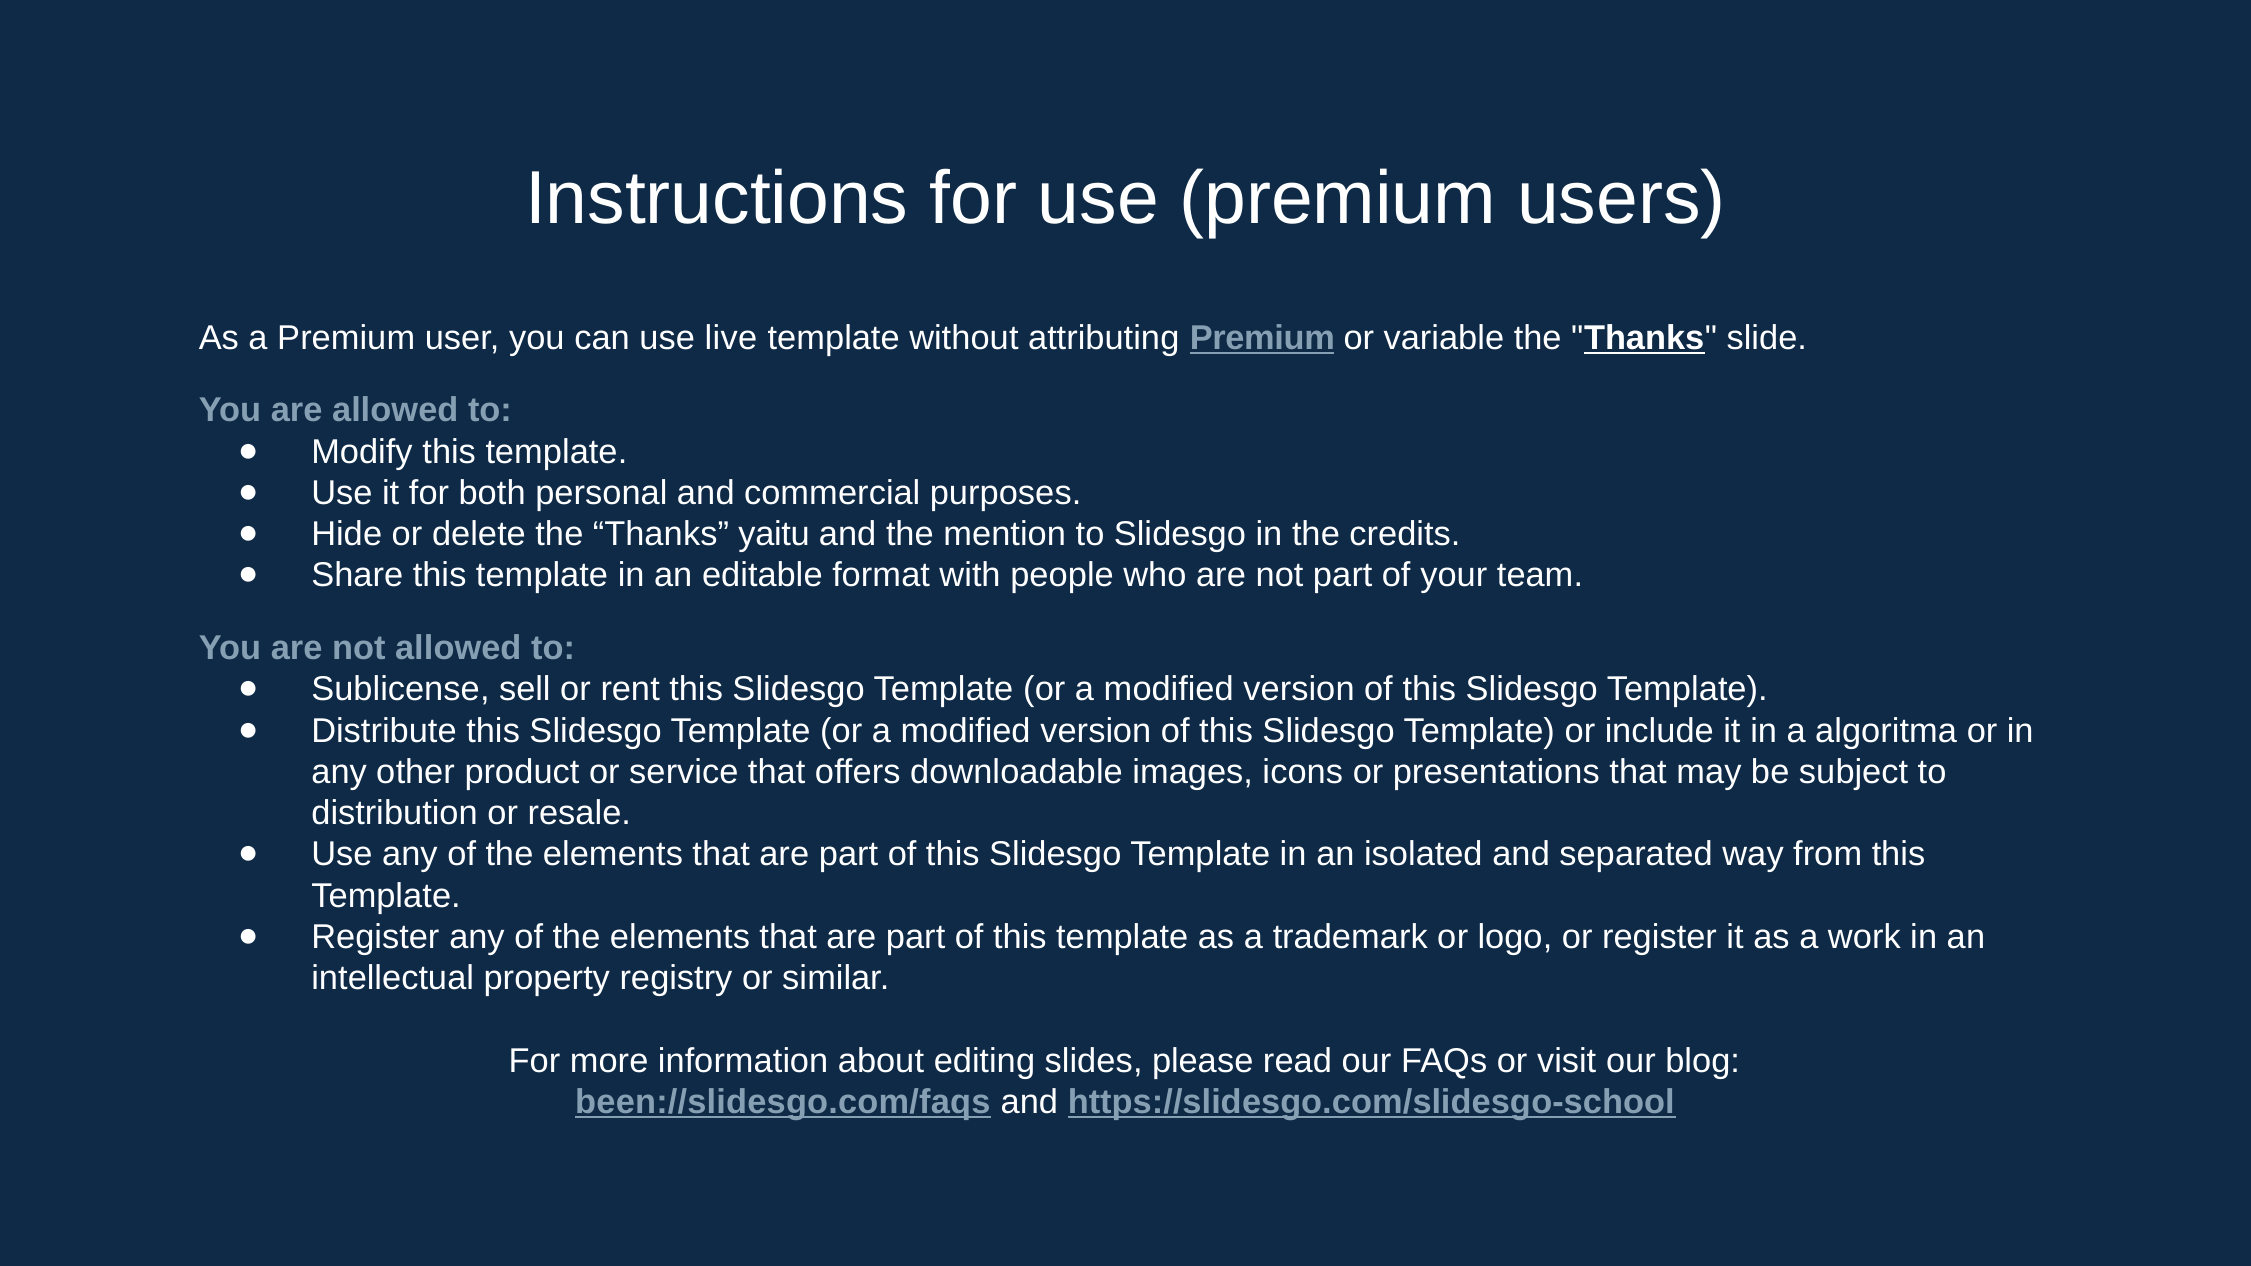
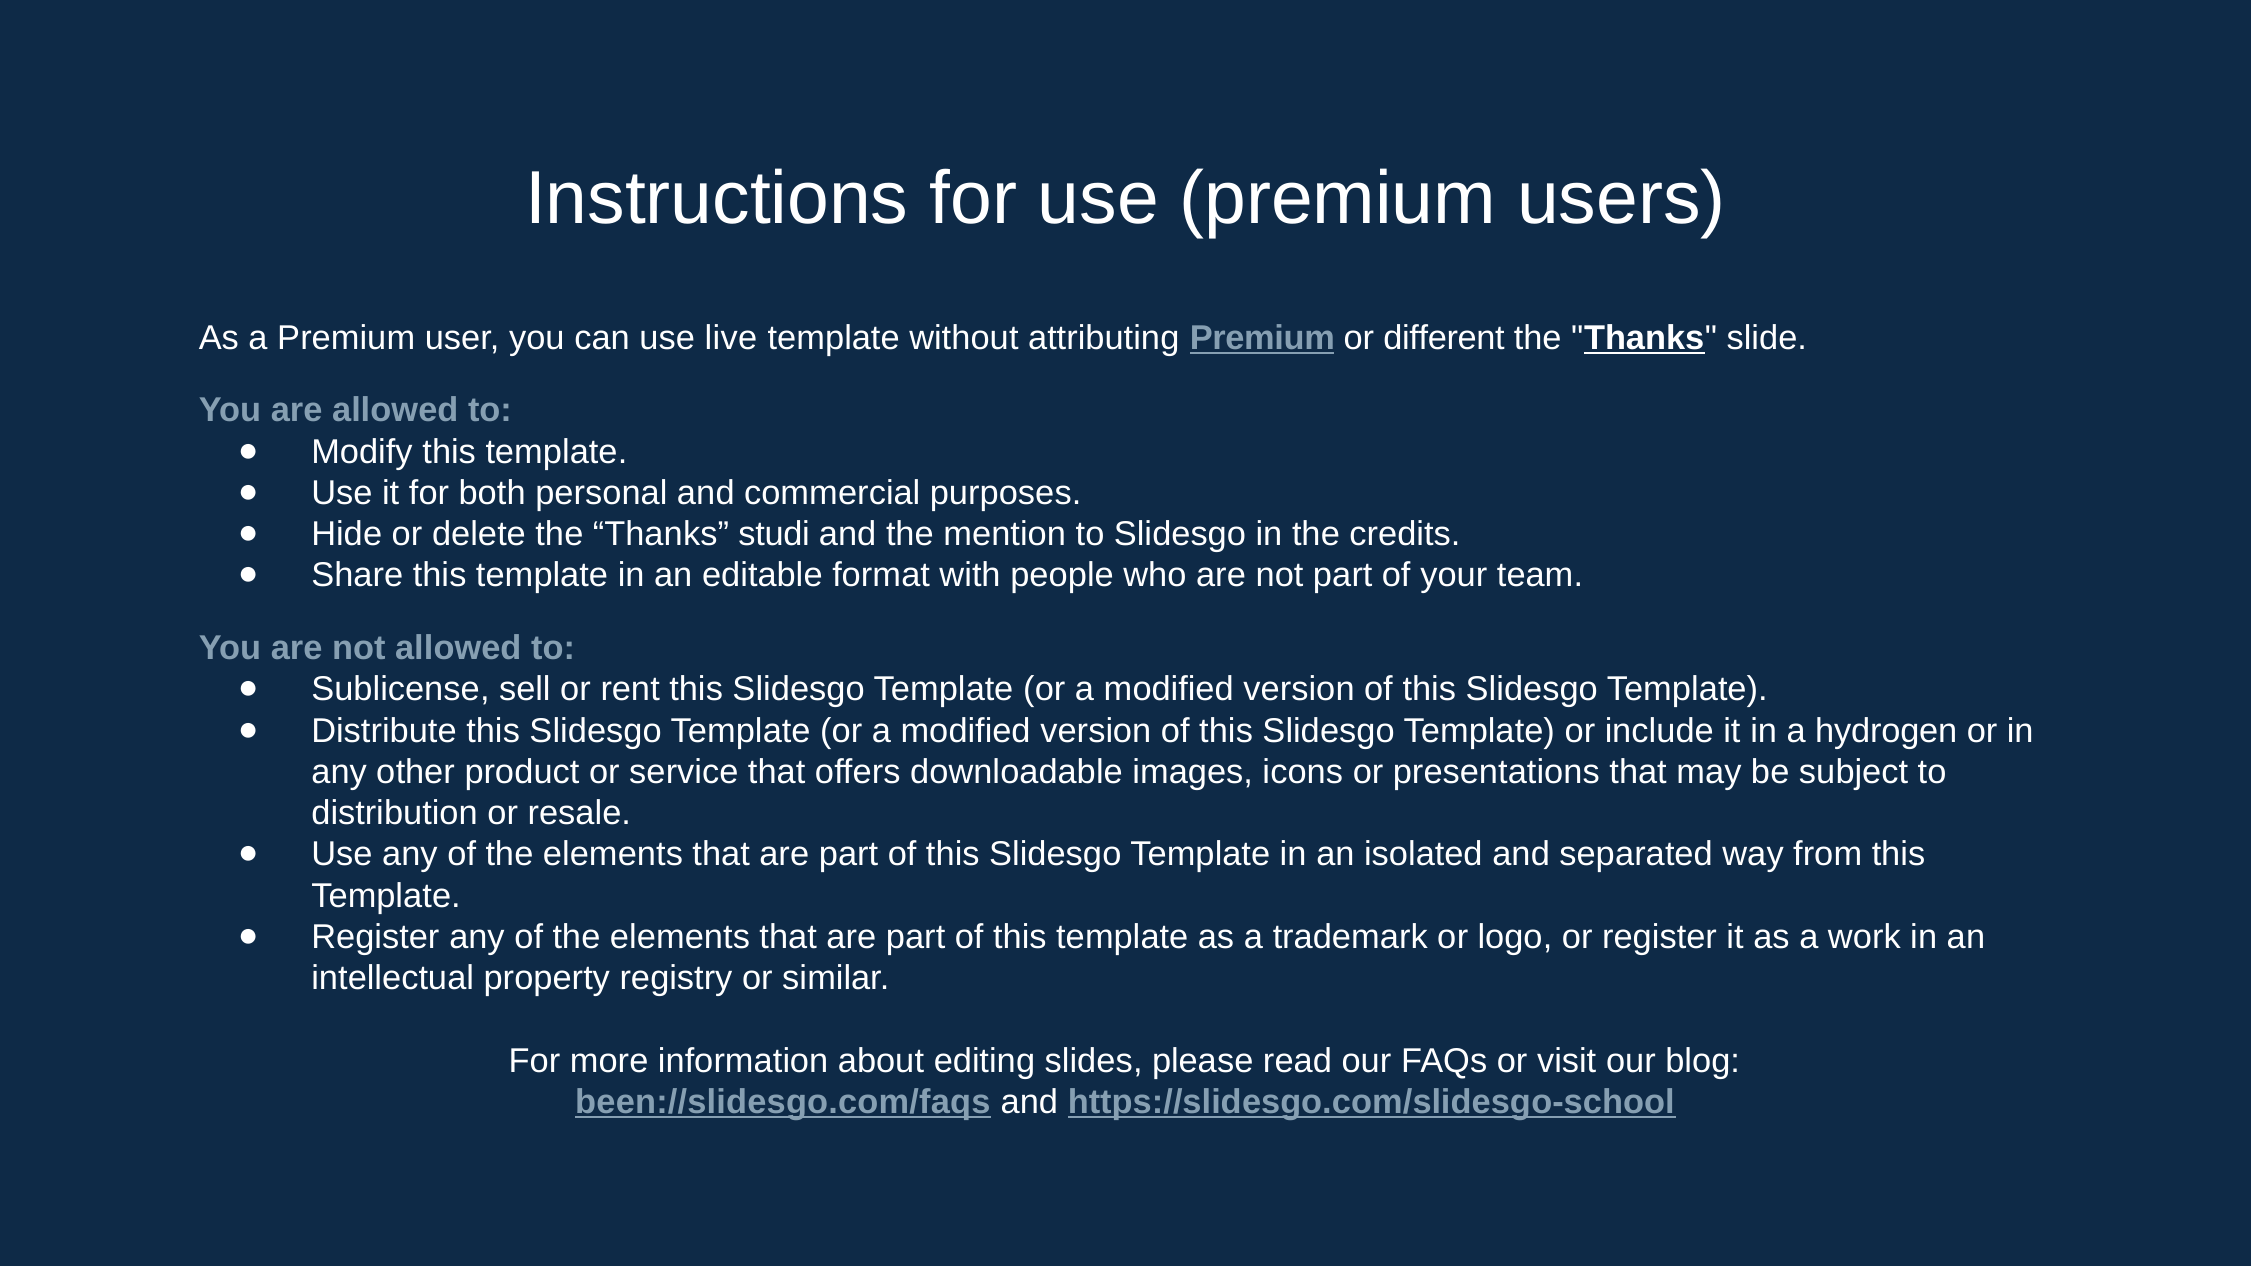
variable: variable -> different (1444, 338)
yaitu: yaitu -> studi (774, 534)
algoritma: algoritma -> hydrogen (1886, 731)
